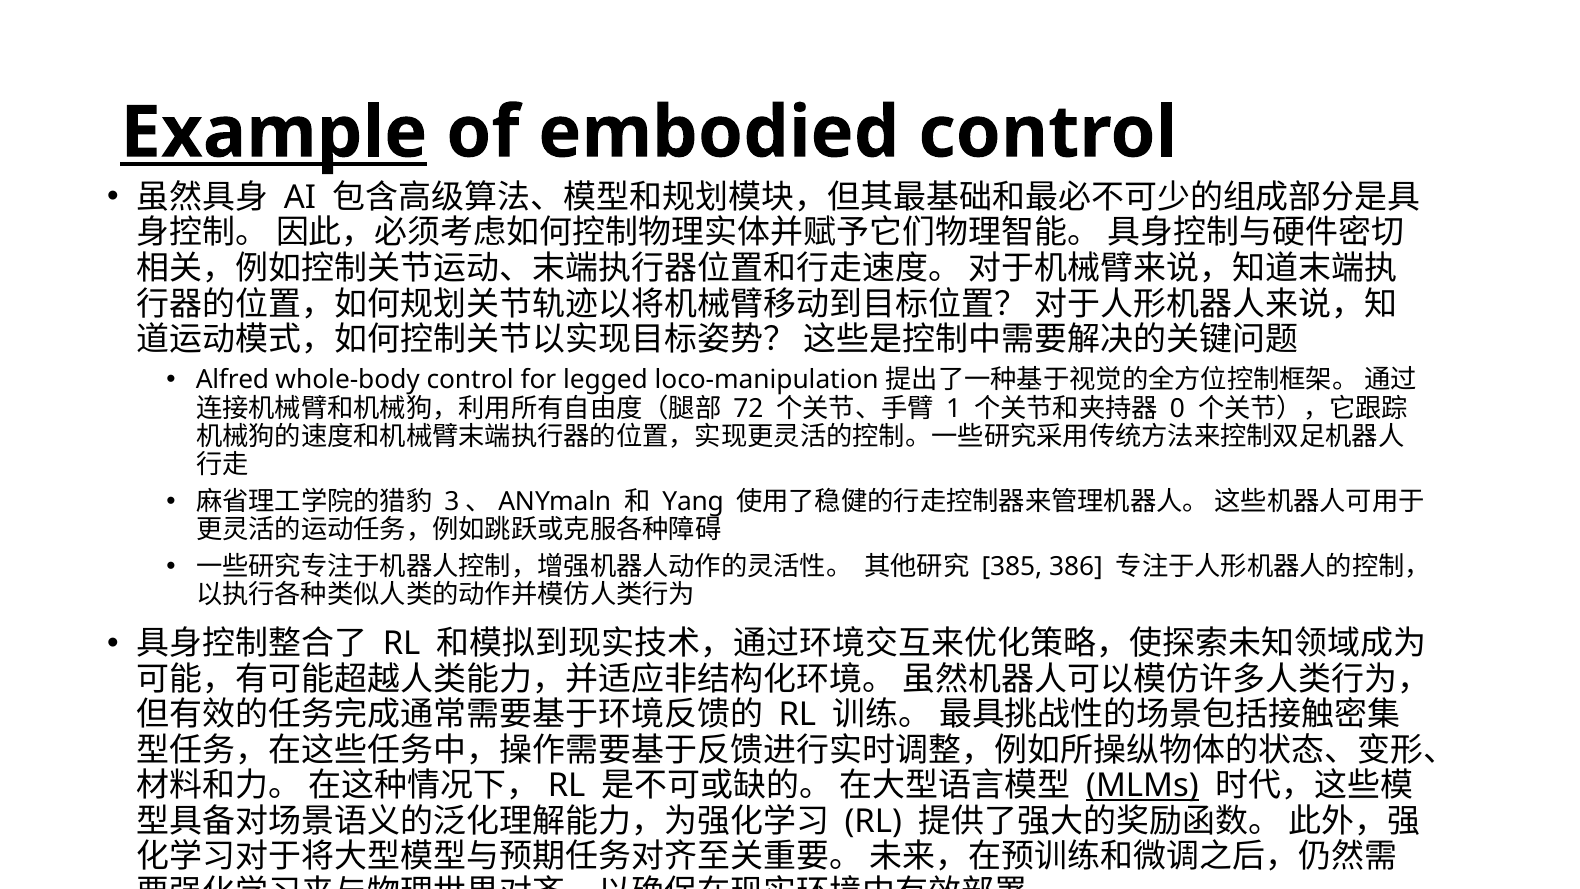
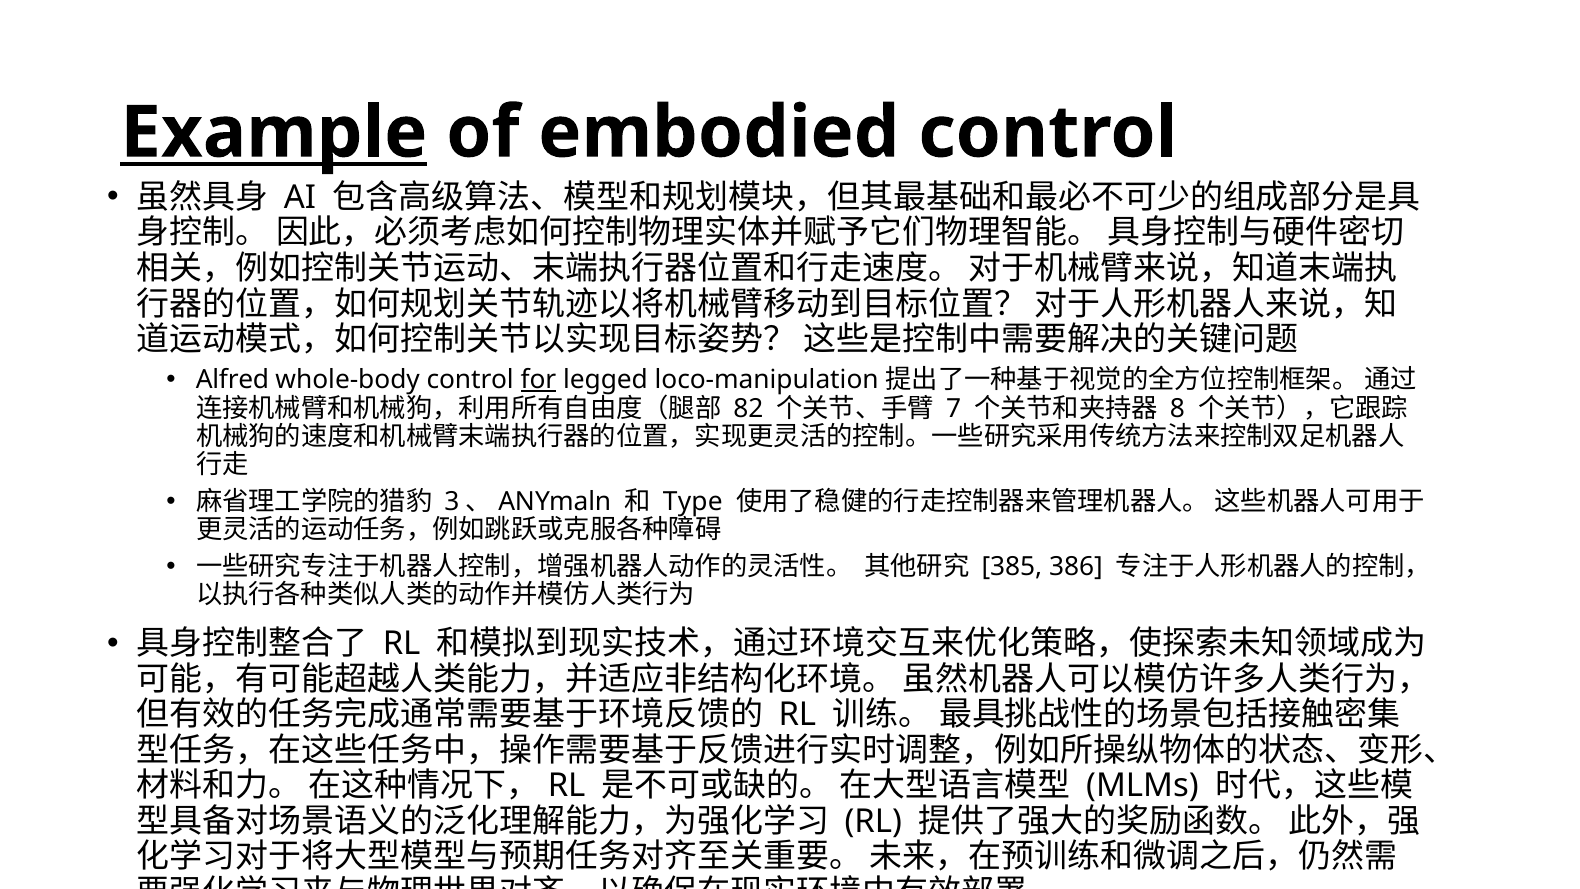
for underline: none -> present (538, 380)
72: 72 -> 82 (748, 408)
1: 1 -> 7 (954, 408)
0: 0 -> 8 (1177, 408)
Yang: Yang -> Type (693, 502)
MLMs underline: present -> none (1142, 786)
